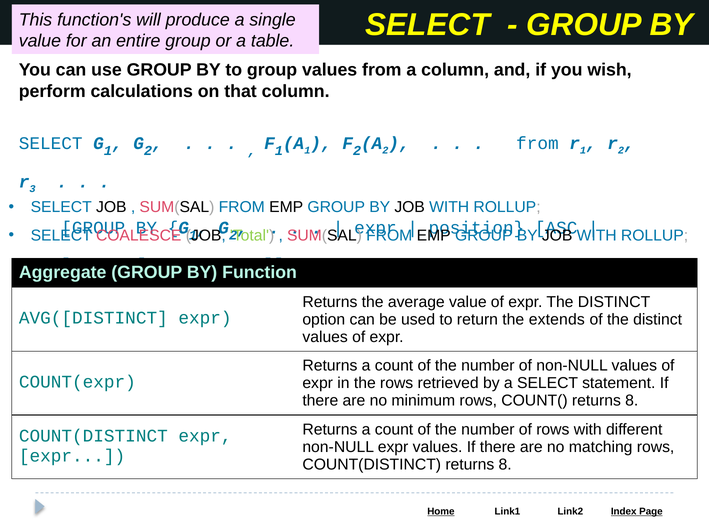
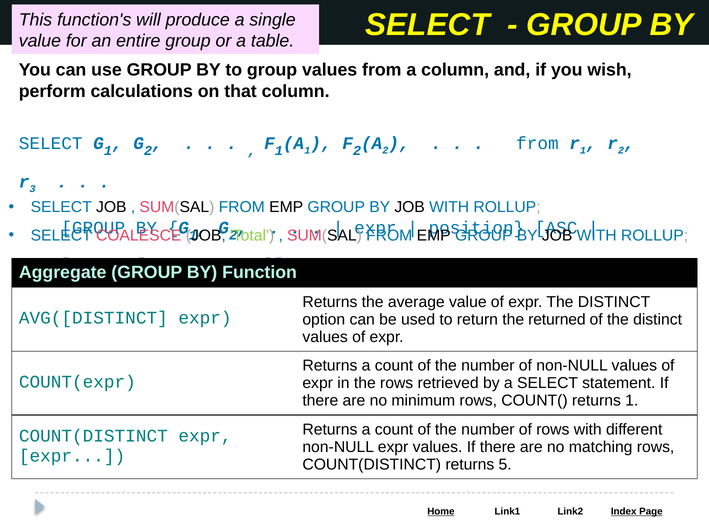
extends: extends -> returned (557, 319)
COUNT( returns 8: 8 -> 1 (632, 401)
COUNT(DISTINCT returns 8: 8 -> 5 (505, 464)
